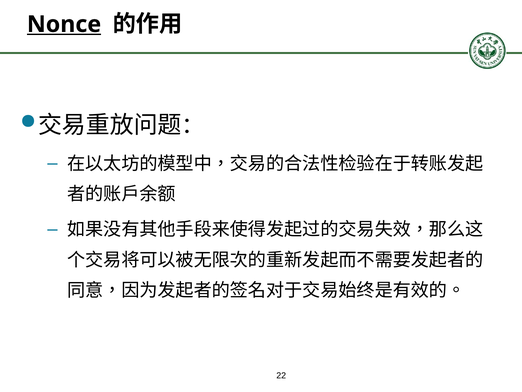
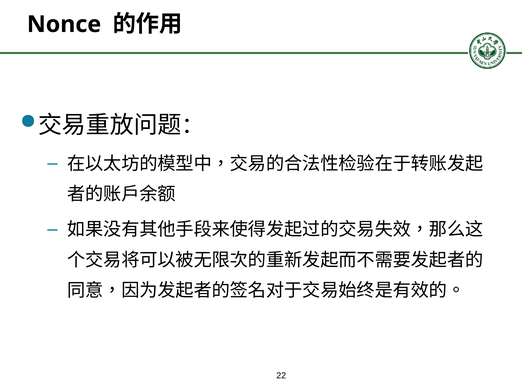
Nonce underline: present -> none (64, 24)
